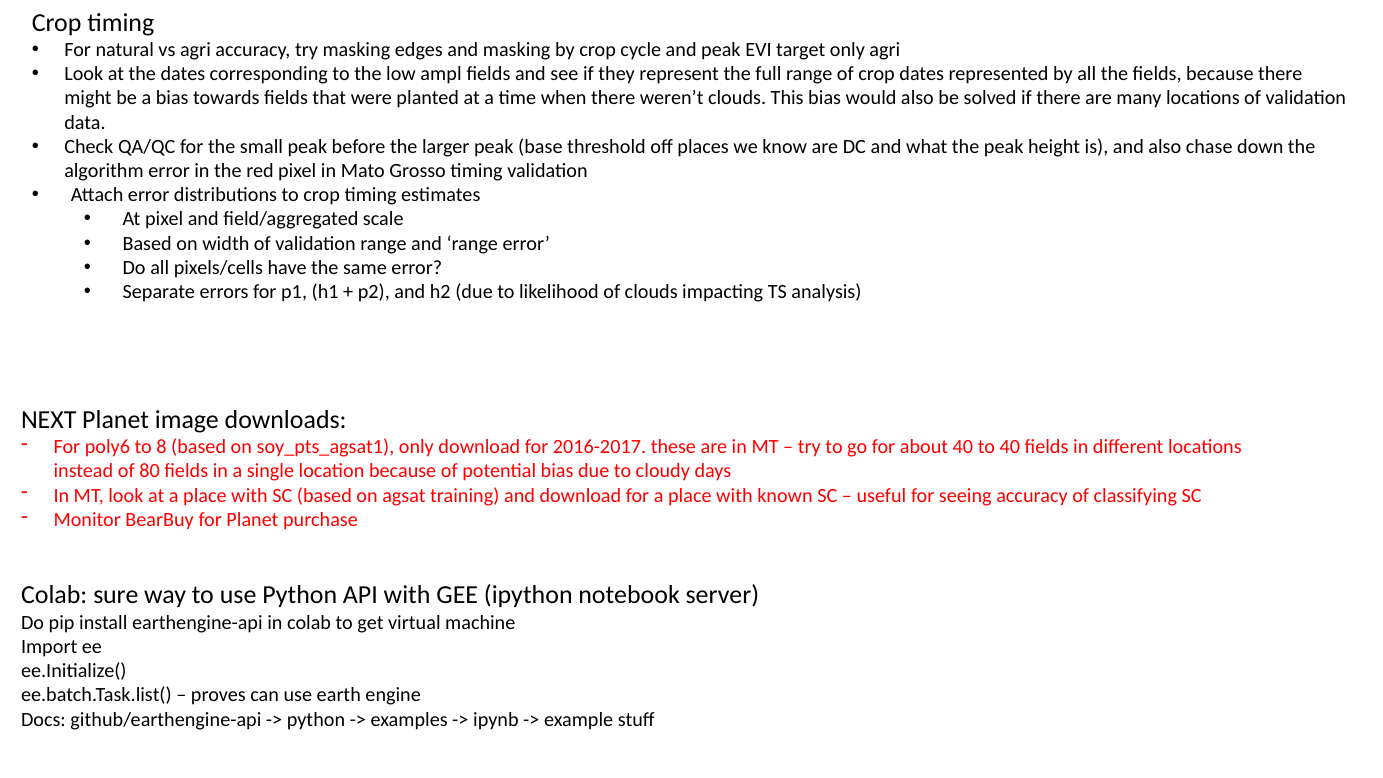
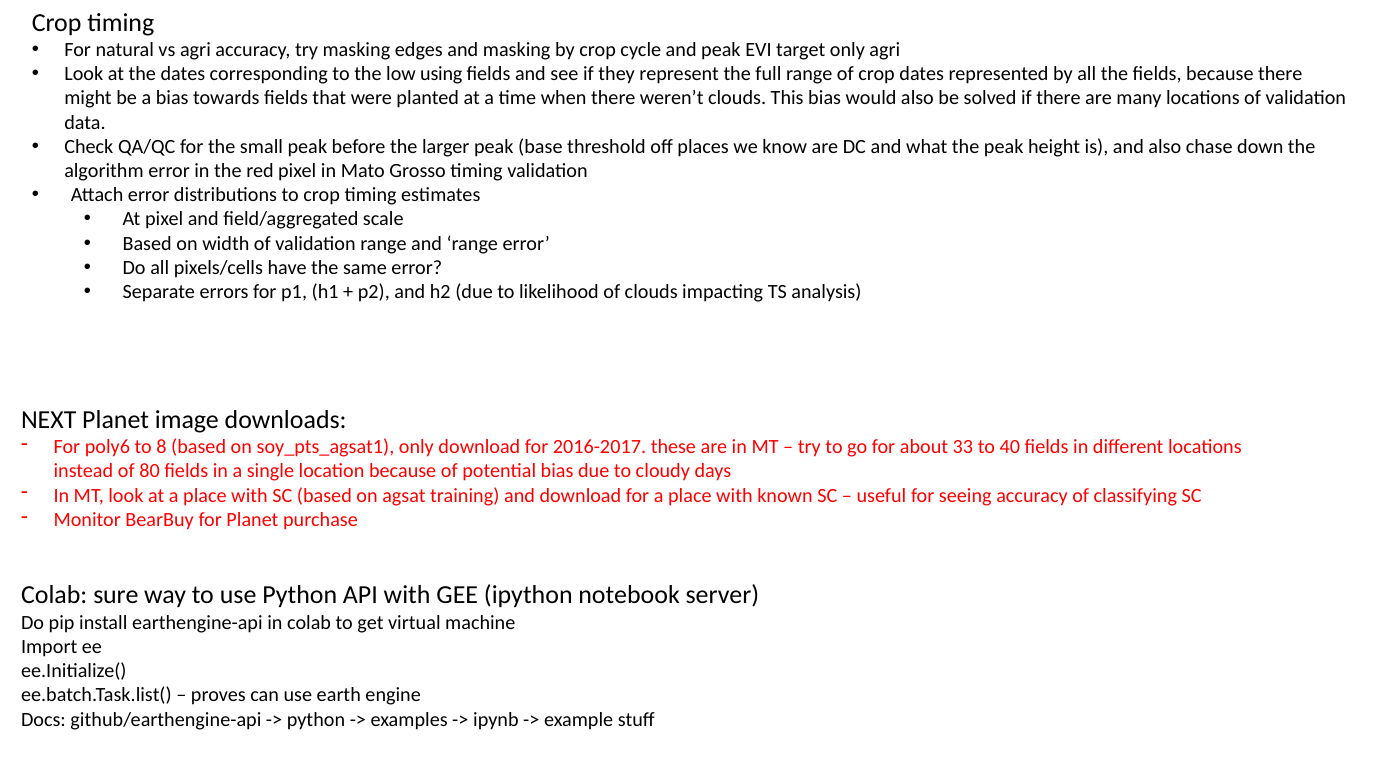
ampl: ampl -> using (441, 74)
about 40: 40 -> 33 (963, 447)
